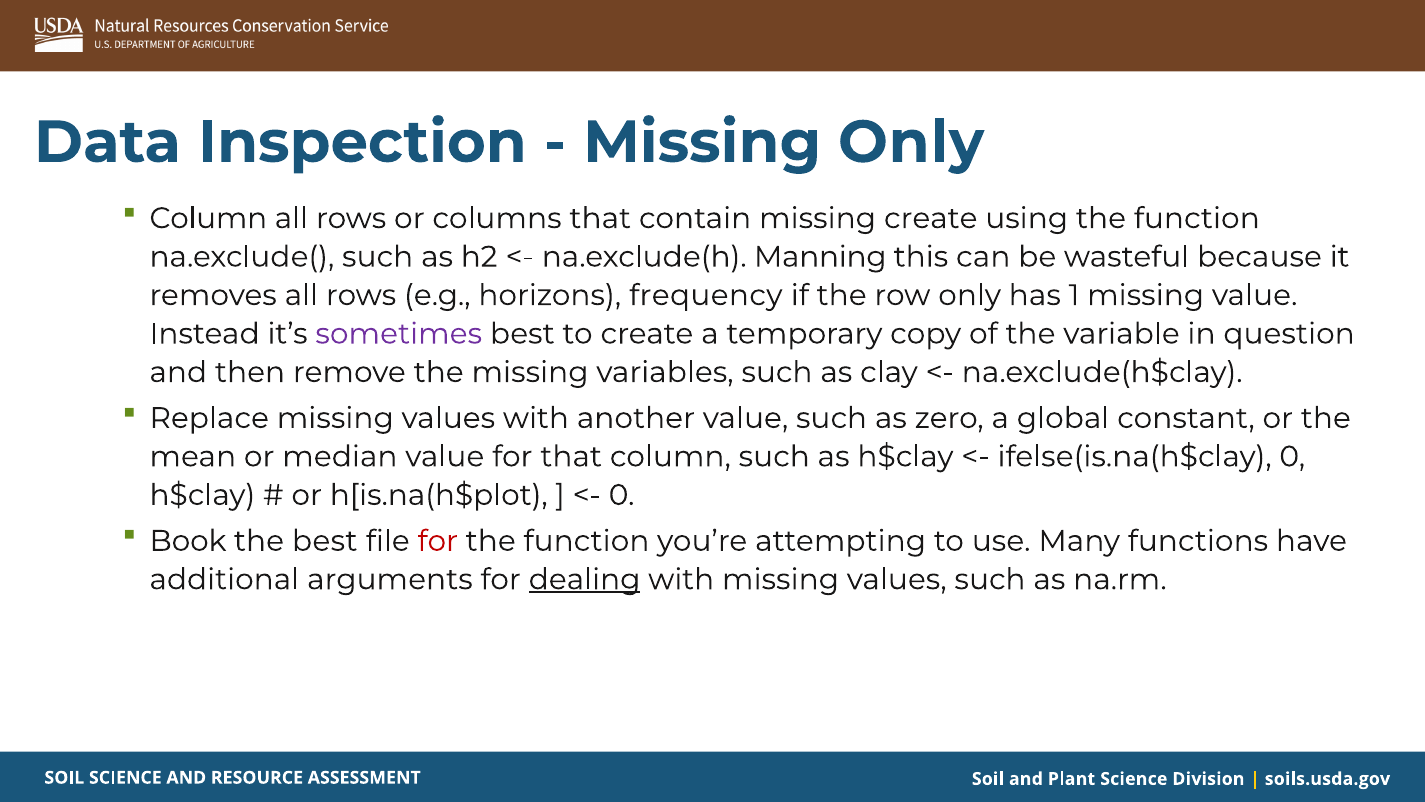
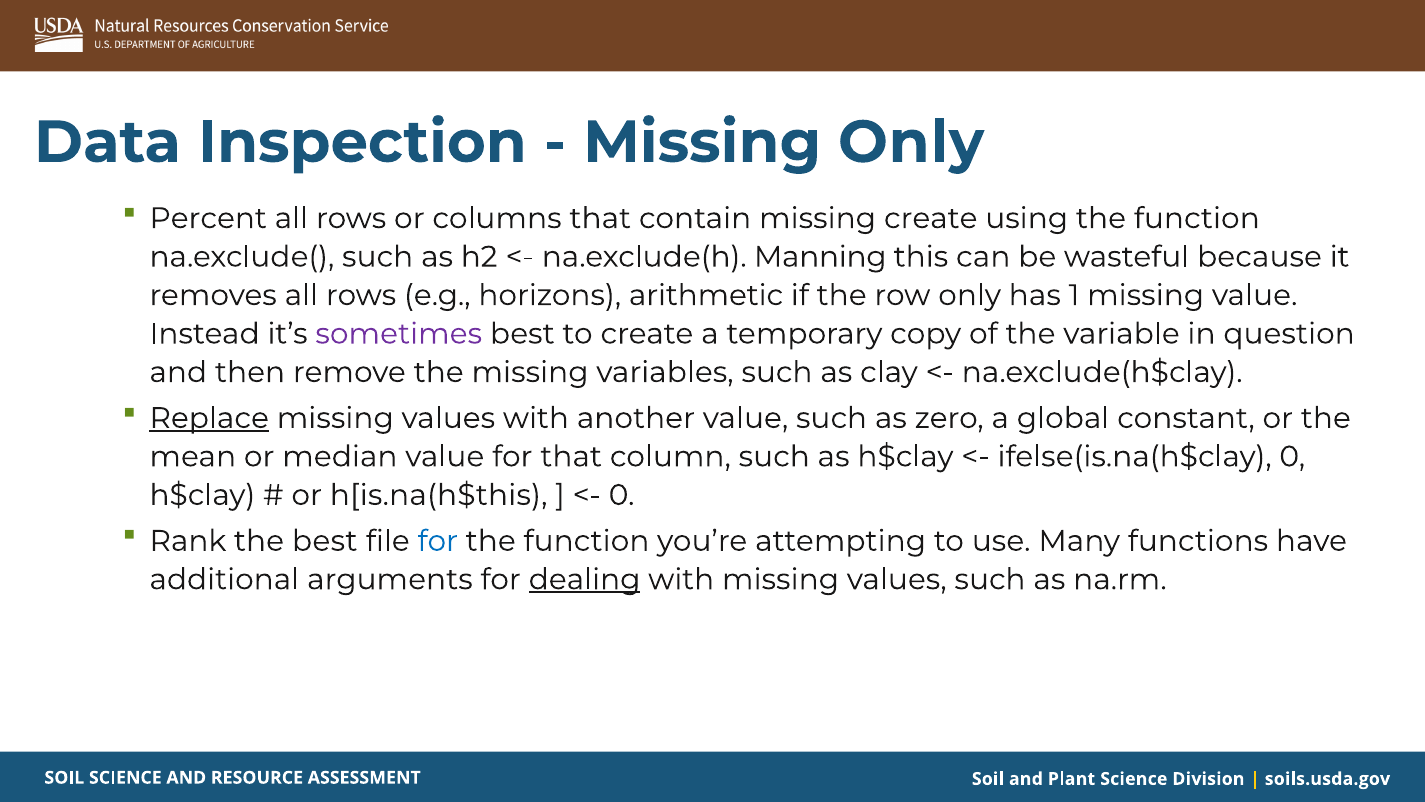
Column: Column -> Percent (208, 218)
frequency: frequency -> arithmetic (706, 295)
Replace underline: none -> present (209, 418)
h[is.na(h$plot: h[is.na(h$plot -> h[is.na(h$this (439, 495)
Book: Book -> Rank (188, 541)
for colour: red -> blue (438, 541)
